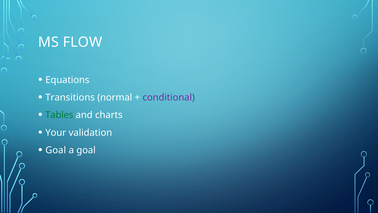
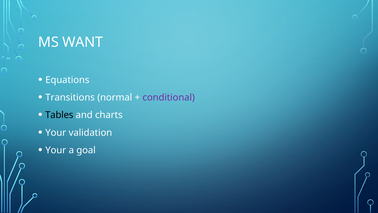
FLOW: FLOW -> WANT (83, 42)
Tables colour: green -> black (59, 115)
Goal: Goal -> Your (56, 150)
